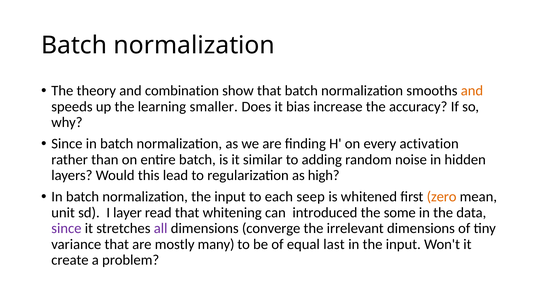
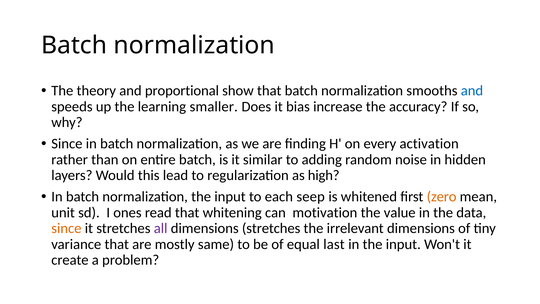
combination: combination -> proportional (182, 91)
and colour: orange -> blue (472, 91)
layer: layer -> ones (127, 212)
introduced: introduced -> motivation (325, 212)
some: some -> value (400, 212)
since colour: purple -> orange (66, 228)
dimensions converge: converge -> stretches (271, 228)
many: many -> same (216, 244)
